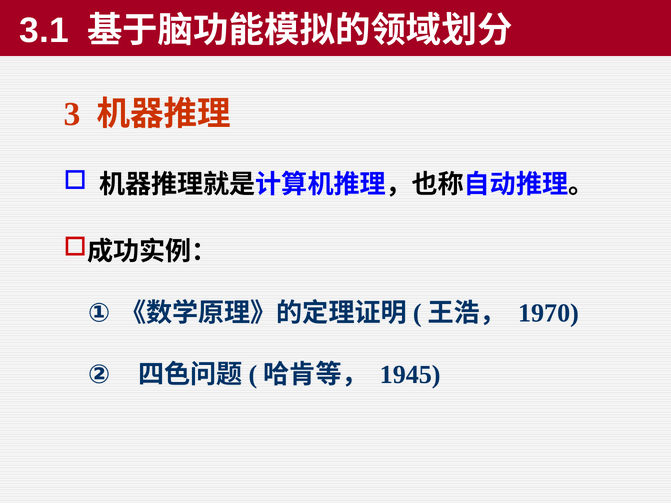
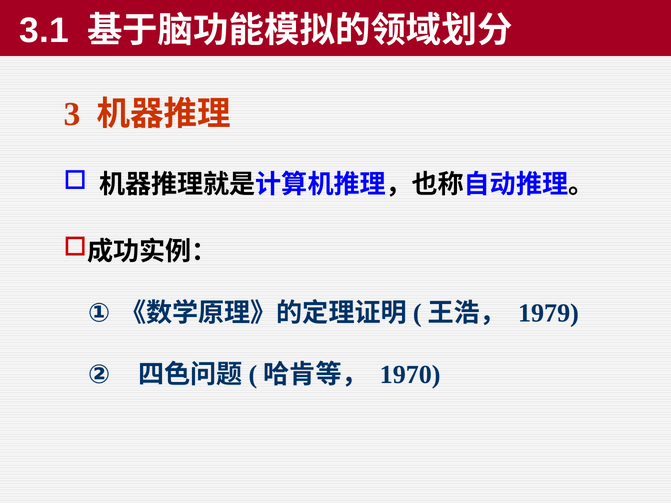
1970: 1970 -> 1979 (548, 313)
1945: 1945 -> 1970 (410, 375)
